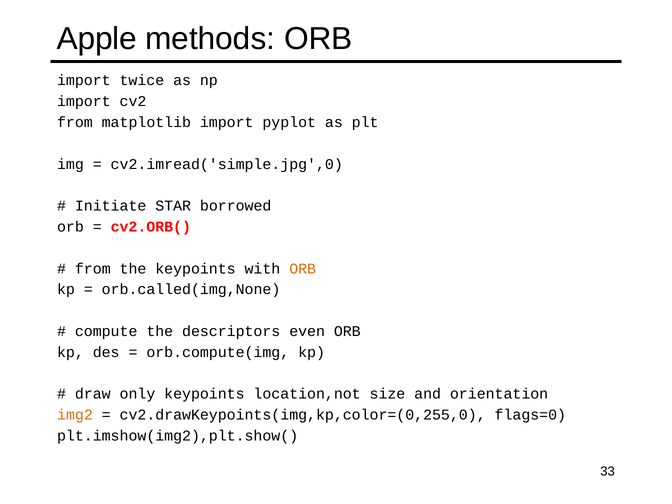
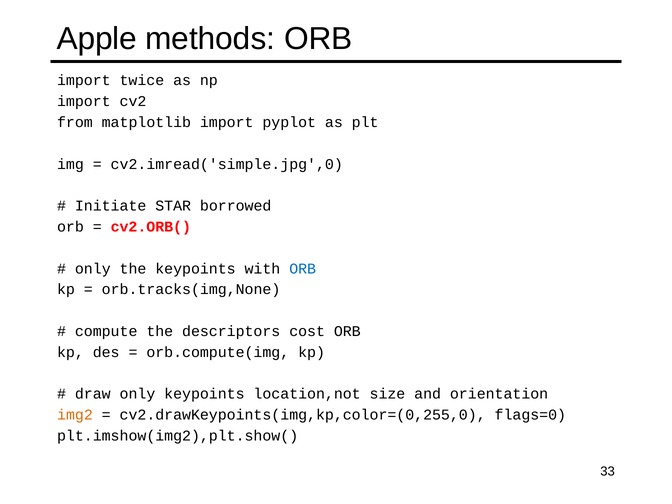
from: from -> only (93, 269)
ORB colour: orange -> blue (303, 269)
orb.called(img,None: orb.called(img,None -> orb.tracks(img,None (191, 290)
even: even -> cost (307, 331)
